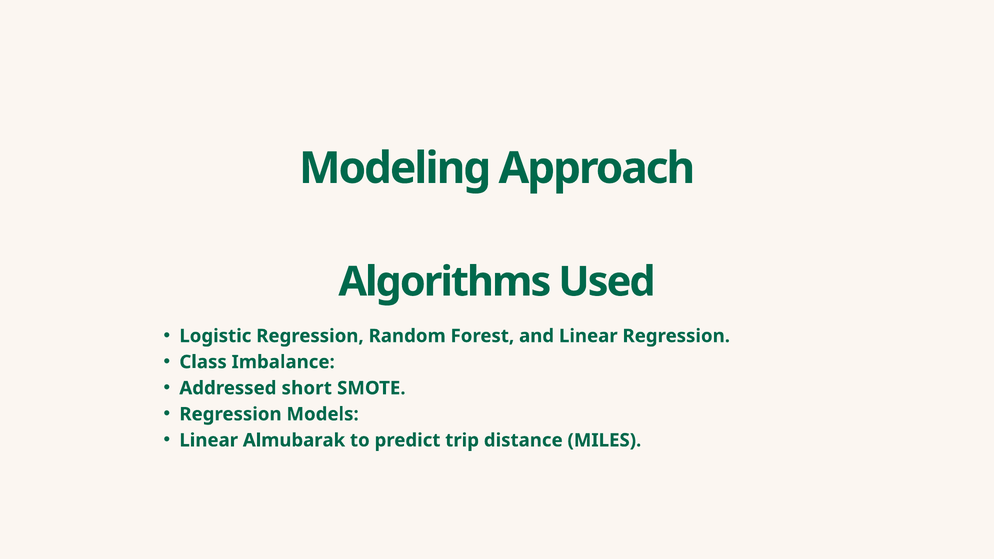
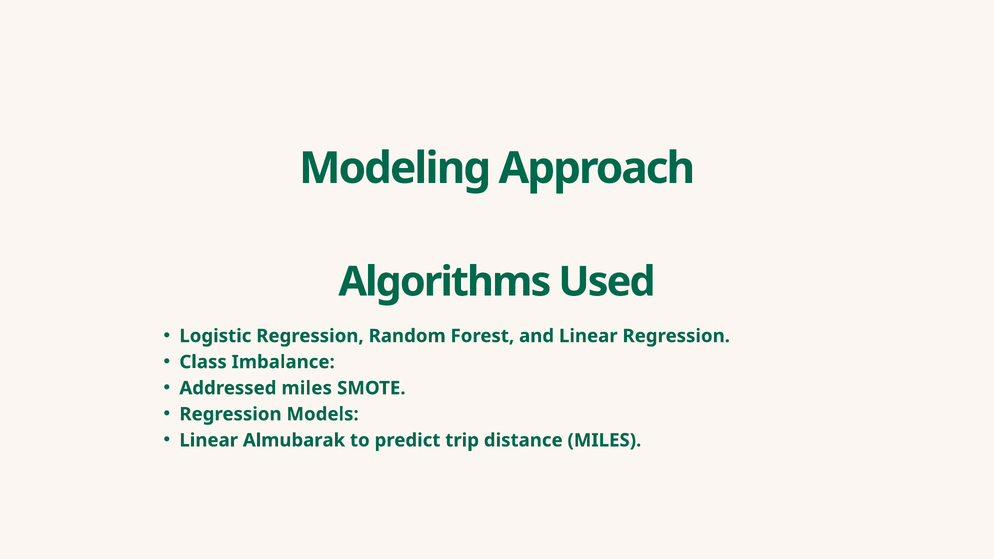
Addressed short: short -> miles (307, 388)
